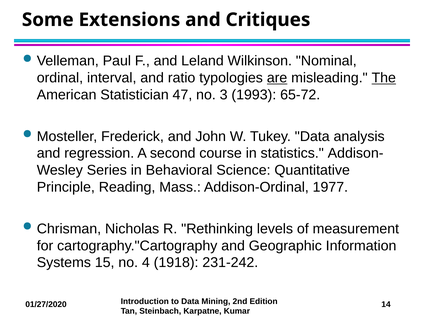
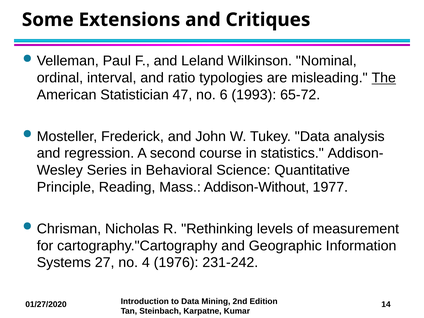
are underline: present -> none (277, 78)
3: 3 -> 6 (224, 95)
Addison-Ordinal: Addison-Ordinal -> Addison-Without (256, 187)
15: 15 -> 27 (105, 263)
1918: 1918 -> 1976 (176, 263)
